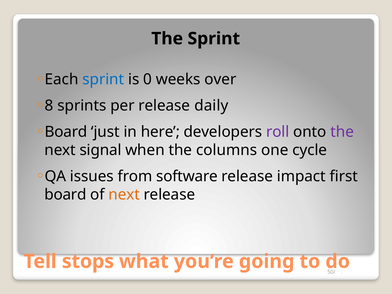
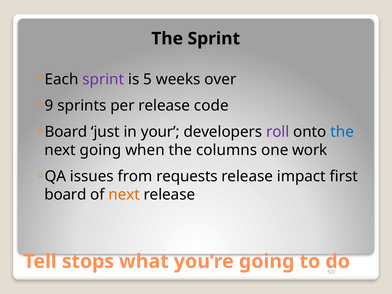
sprint colour: blue -> purple (103, 79)
0: 0 -> 5 (148, 79)
8: 8 -> 9 (49, 106)
daily: daily -> code (211, 106)
here: here -> your (160, 132)
the colour: purple -> blue (342, 132)
next signal: signal -> going (100, 150)
cycle: cycle -> work (310, 150)
software: software -> requests (187, 176)
